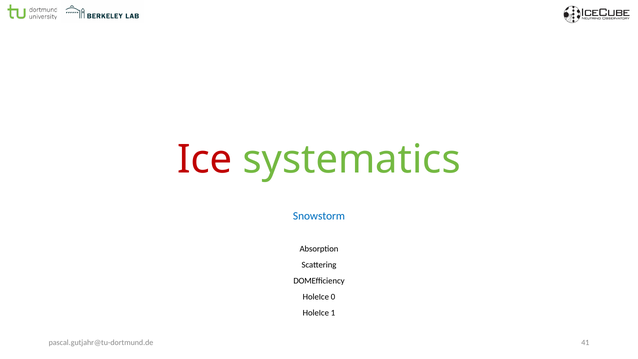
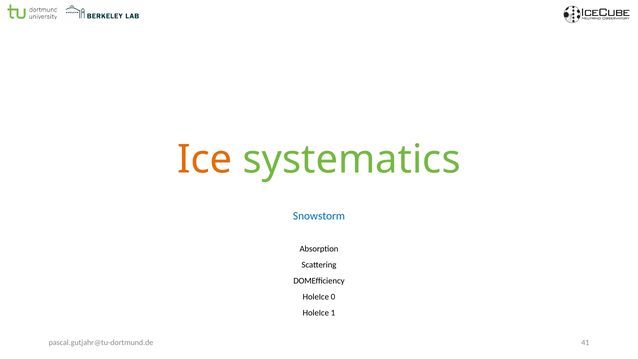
Ice colour: red -> orange (205, 159)
